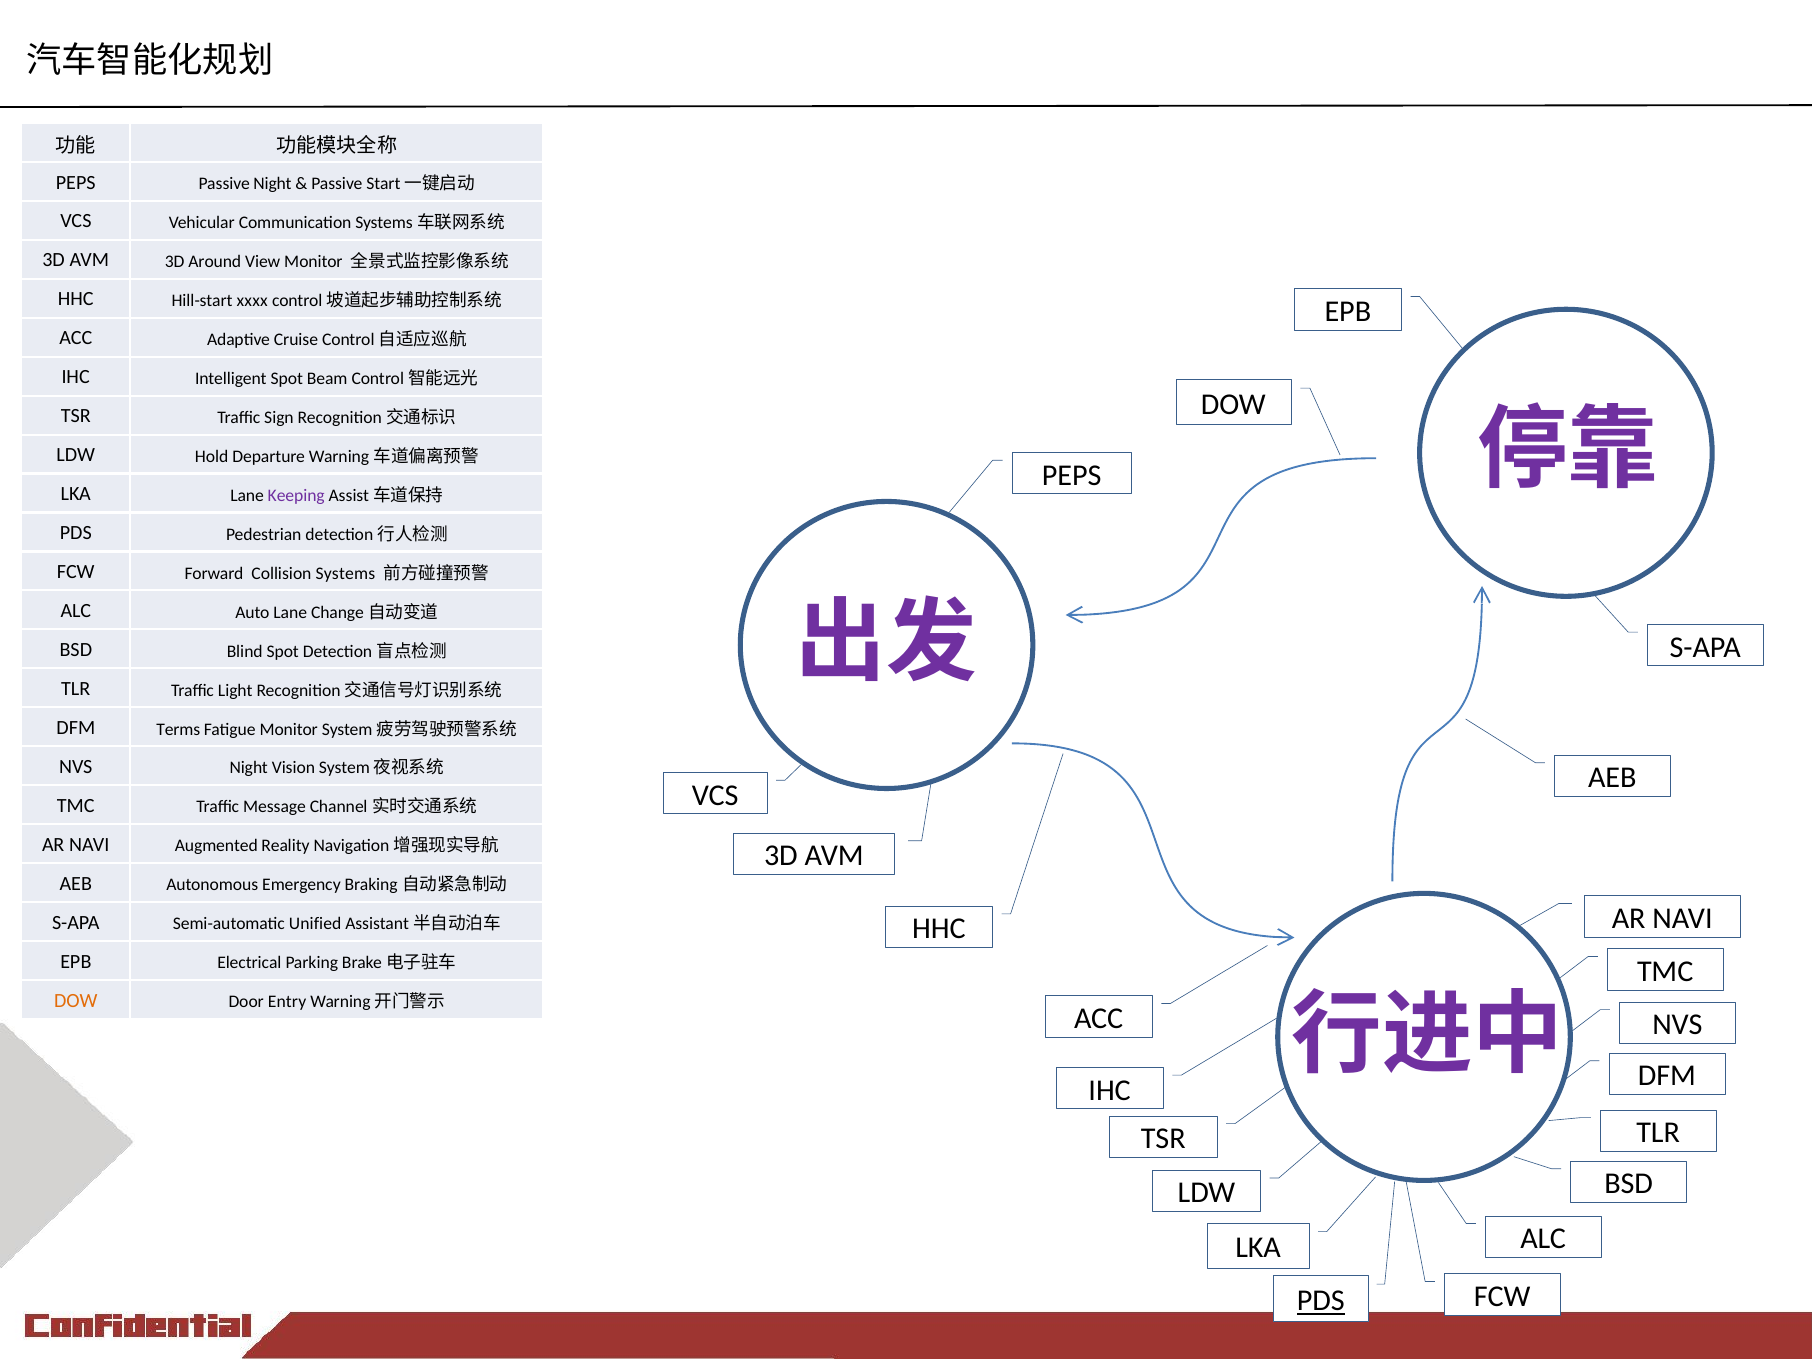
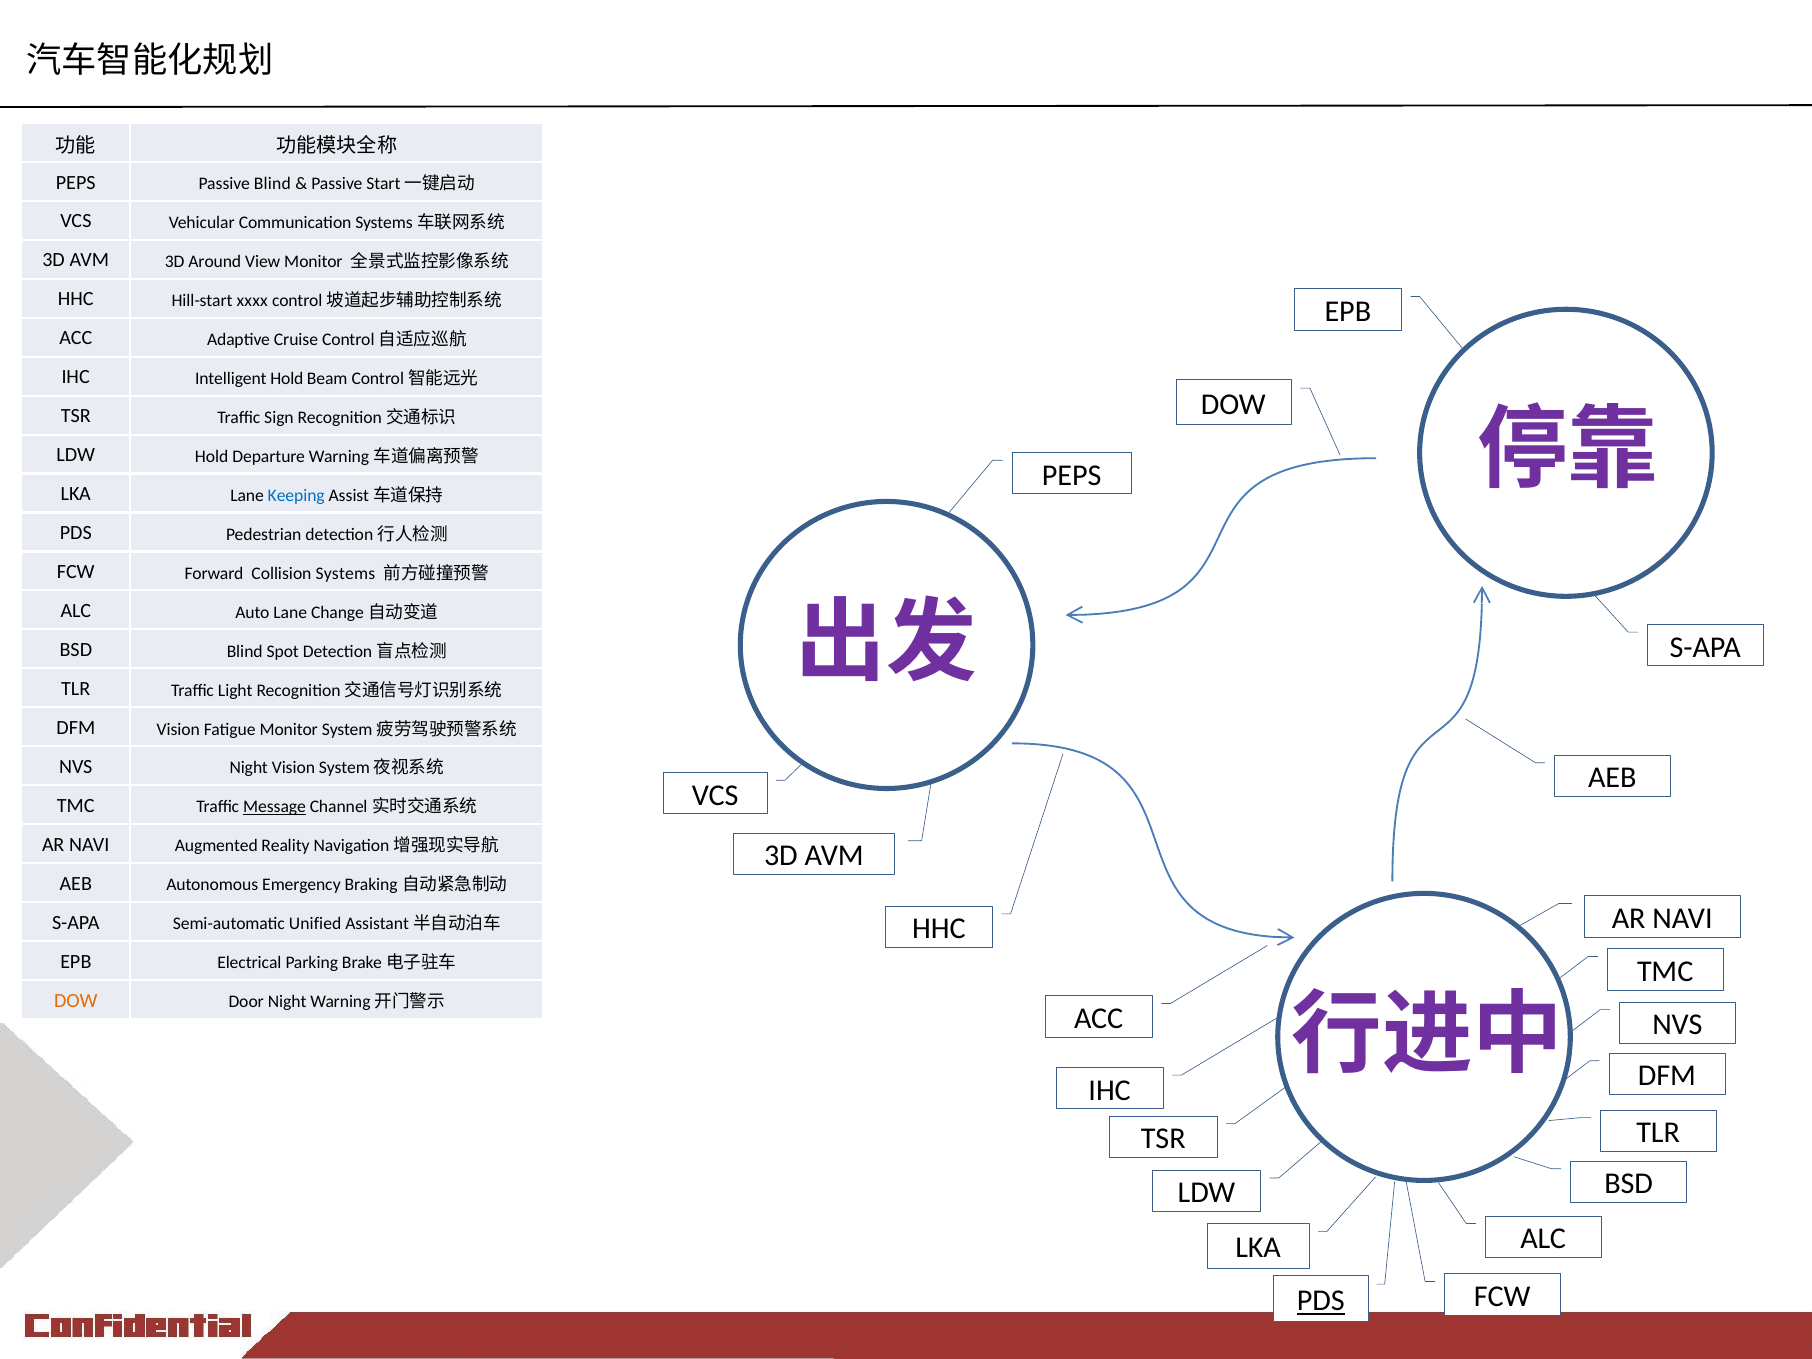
Passive Night: Night -> Blind (272, 184)
Intelligent Spot: Spot -> Hold (287, 379)
Keeping colour: purple -> blue (296, 495)
DFM Terms: Terms -> Vision (178, 729)
Message underline: none -> present (275, 807)
Door Entry: Entry -> Night (287, 1002)
